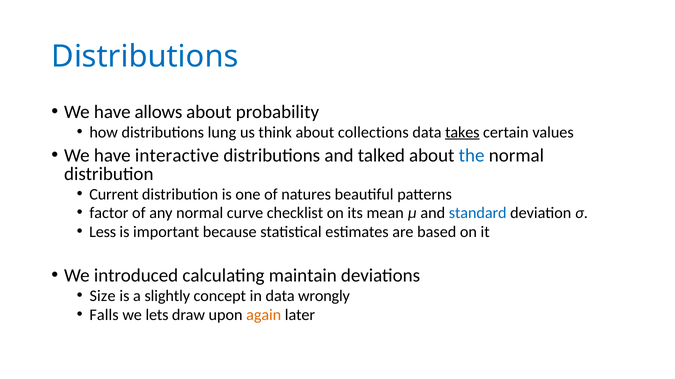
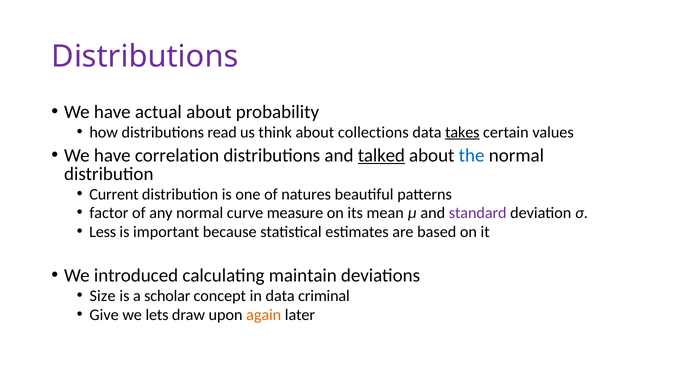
Distributions colour: blue -> purple (145, 57)
allows: allows -> actual (158, 112)
lung: lung -> read (222, 132)
interactive: interactive -> correlation (177, 156)
talked underline: none -> present (381, 156)
checklist: checklist -> measure (295, 213)
standard colour: blue -> purple (478, 213)
slightly: slightly -> scholar (167, 297)
wrongly: wrongly -> criminal (324, 297)
Falls: Falls -> Give (104, 315)
